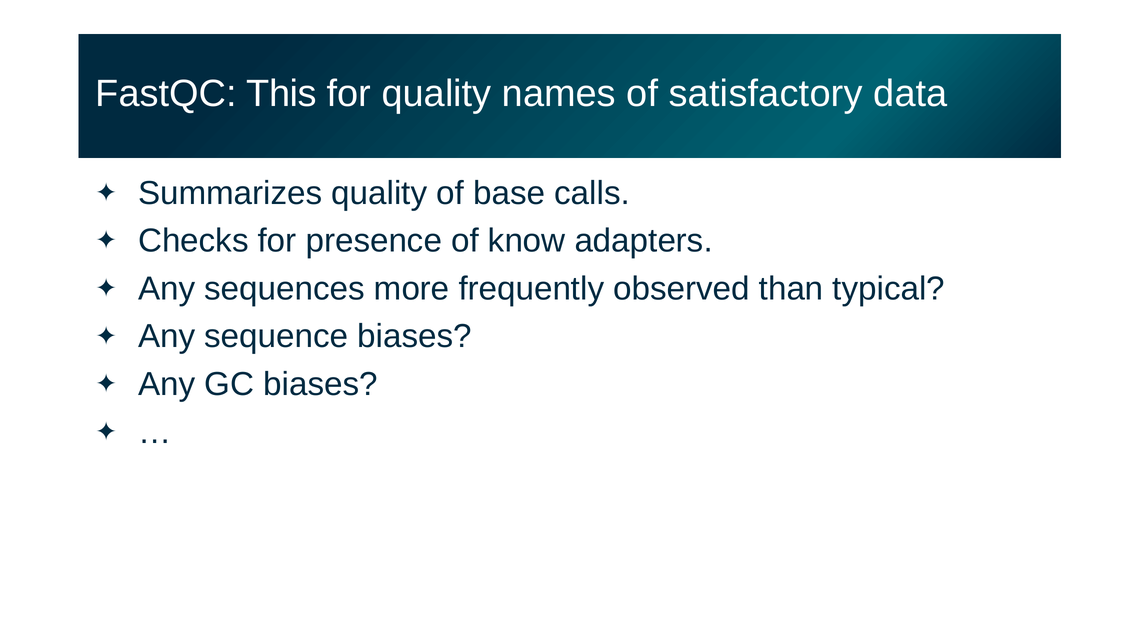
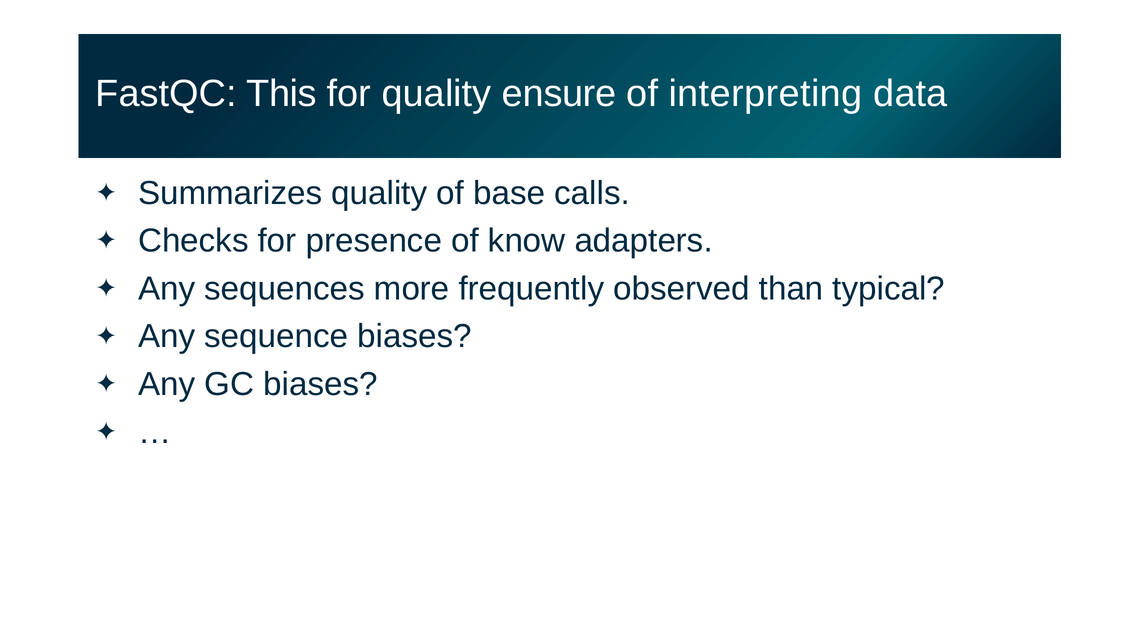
names: names -> ensure (559, 94)
satisfactory: satisfactory -> interpreting (766, 94)
